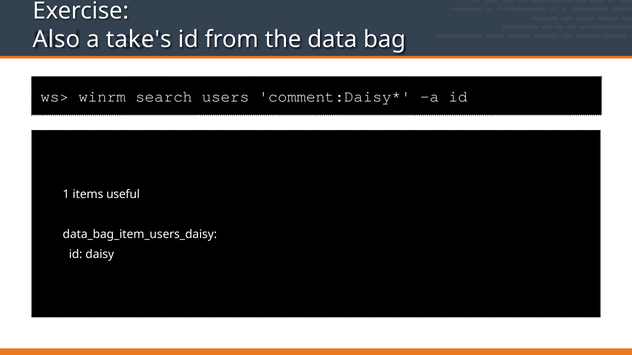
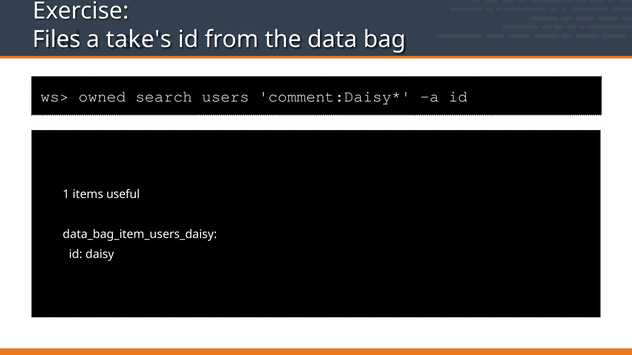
Also: Also -> Files (56, 39)
winrm: winrm -> owned (102, 97)
